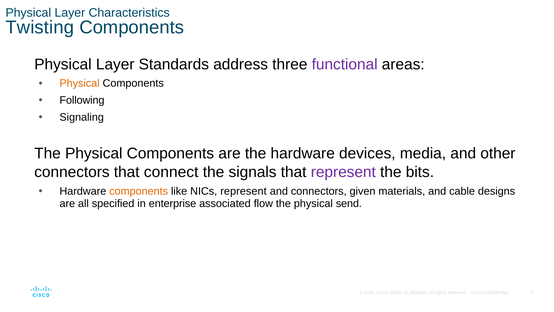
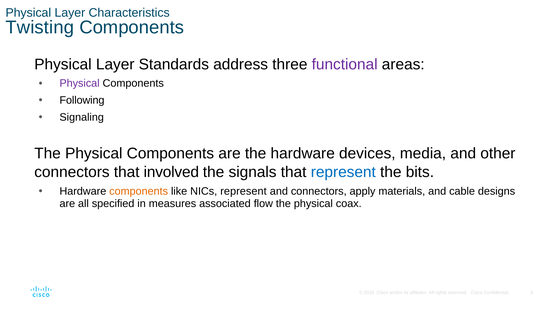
Physical colour: orange -> purple (80, 83)
connect: connect -> involved (171, 172)
represent colour: purple -> blue (343, 172)
given: given -> apply (363, 191)
enterprise: enterprise -> measures (172, 203)
send: send -> coax (349, 203)
